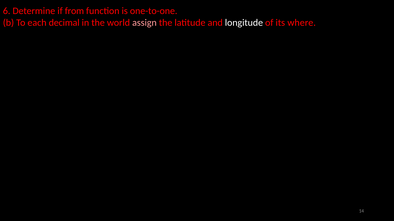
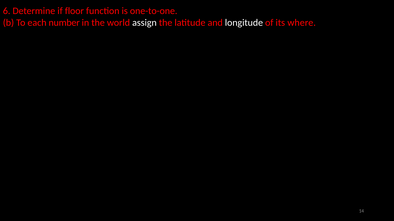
from: from -> floor (74, 11)
decimal: decimal -> number (64, 23)
assign colour: pink -> white (144, 23)
